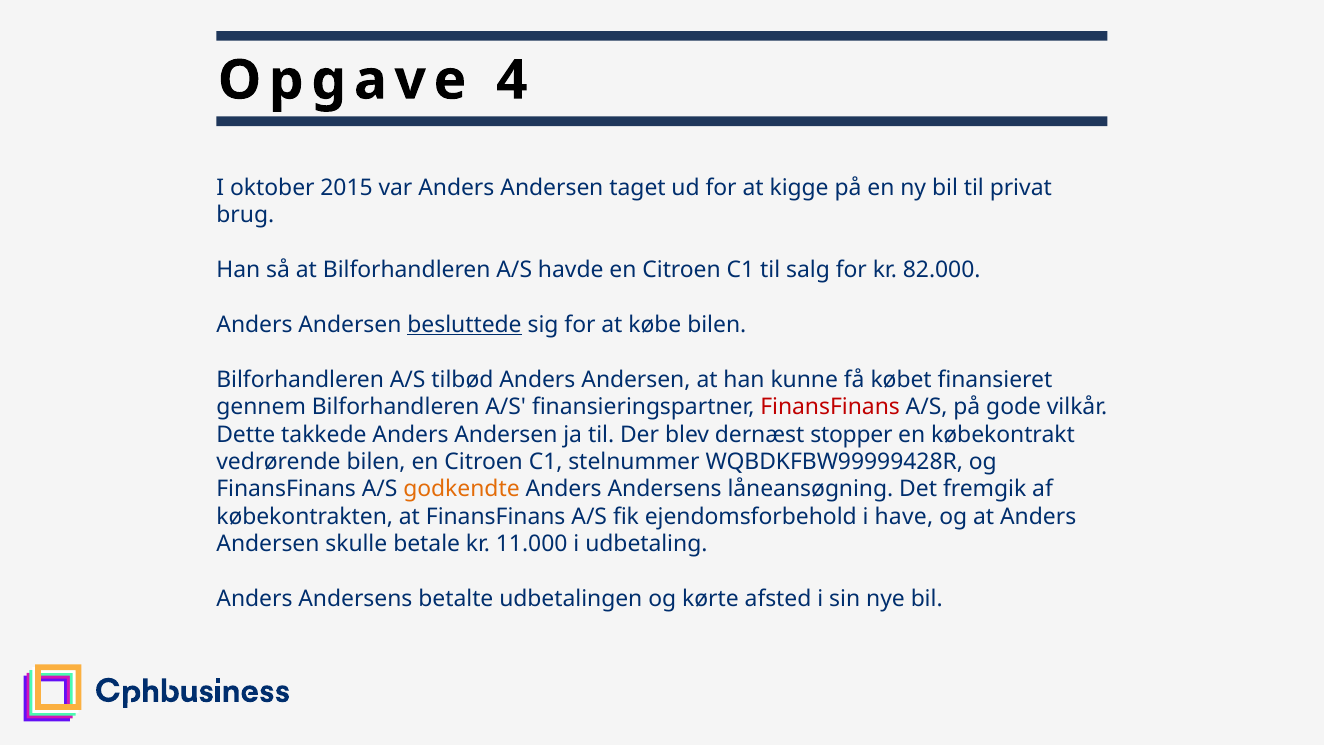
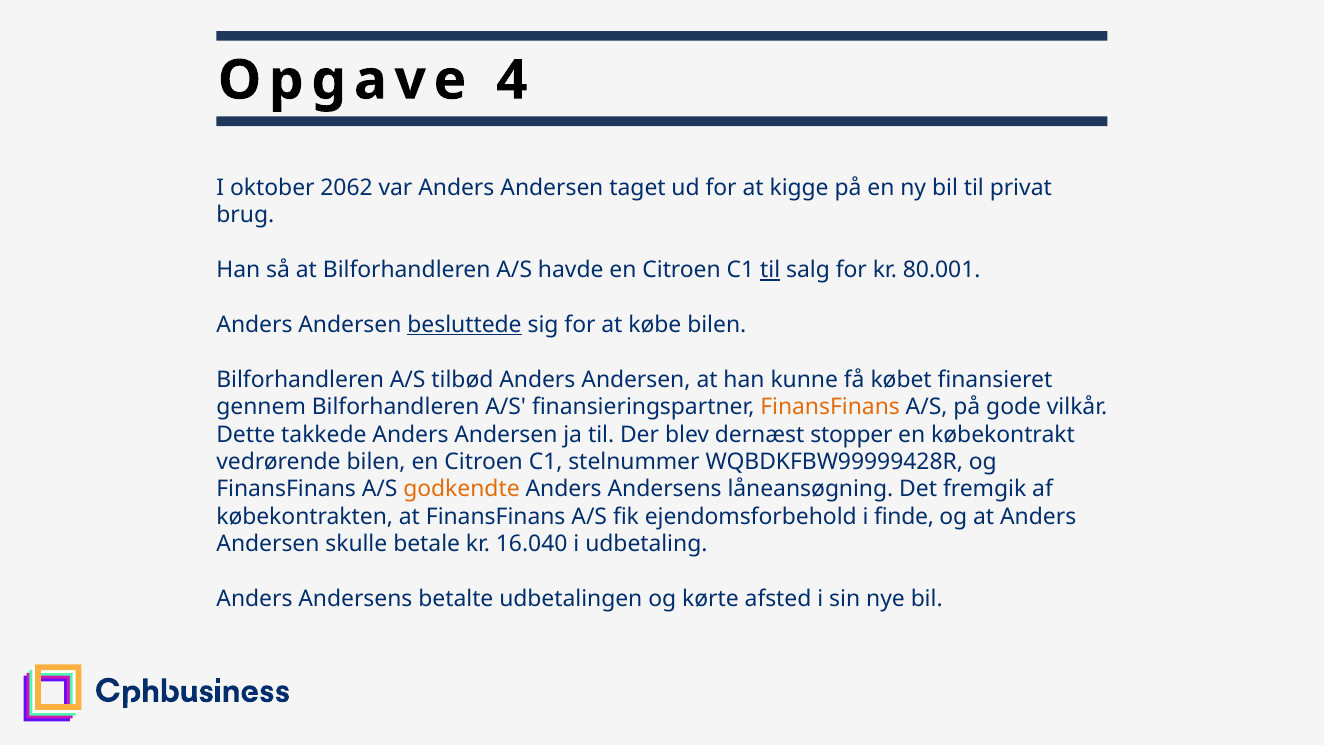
2015: 2015 -> 2062 (347, 188)
til underline: none -> present (770, 270)
82.000: 82.000 -> 80.001 (942, 270)
FinansFinans colour: red -> orange (830, 407)
have: have -> finde (904, 517)
11.000: 11.000 -> 16.040 (532, 544)
